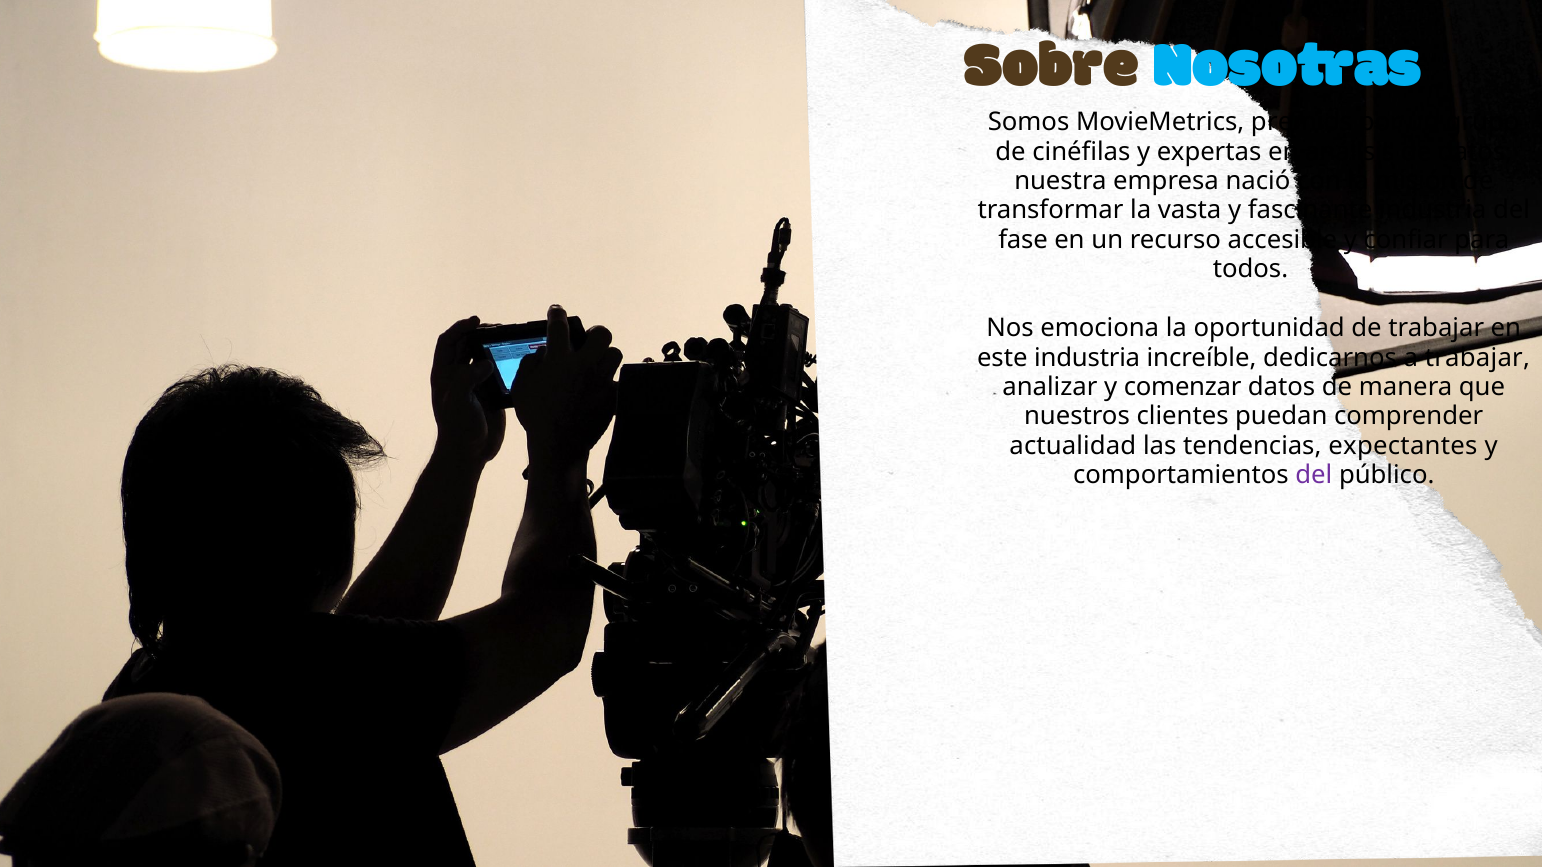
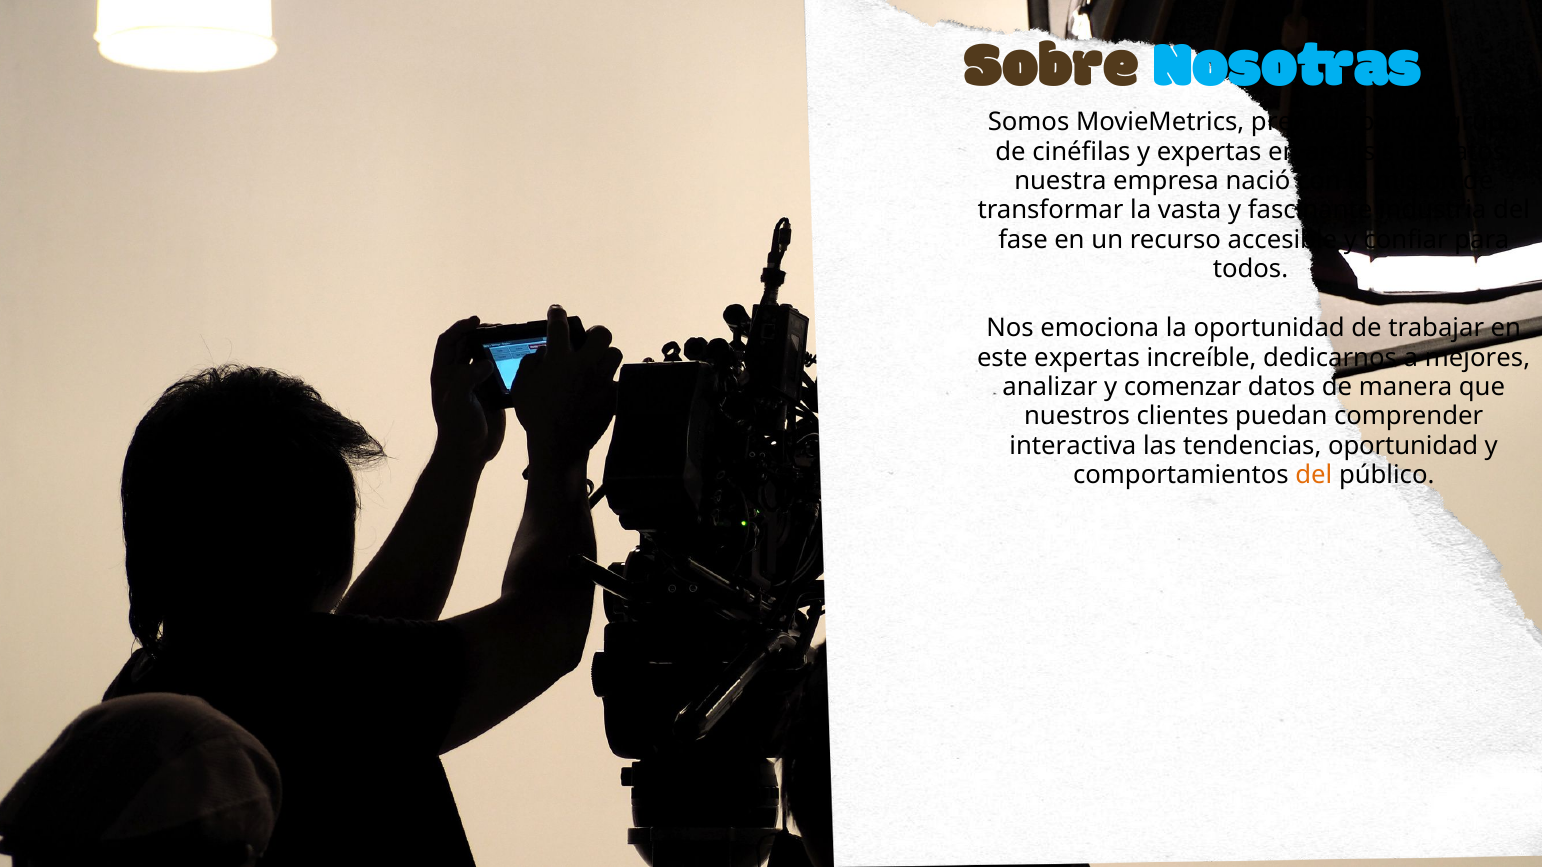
este industria: industria -> expertas (1087, 358)
a trabajar: trabajar -> mejores (1478, 358)
actualidad: actualidad -> interactiva (1073, 446)
tendencias expectantes: expectantes -> oportunidad (1403, 446)
del colour: purple -> orange (1314, 476)
